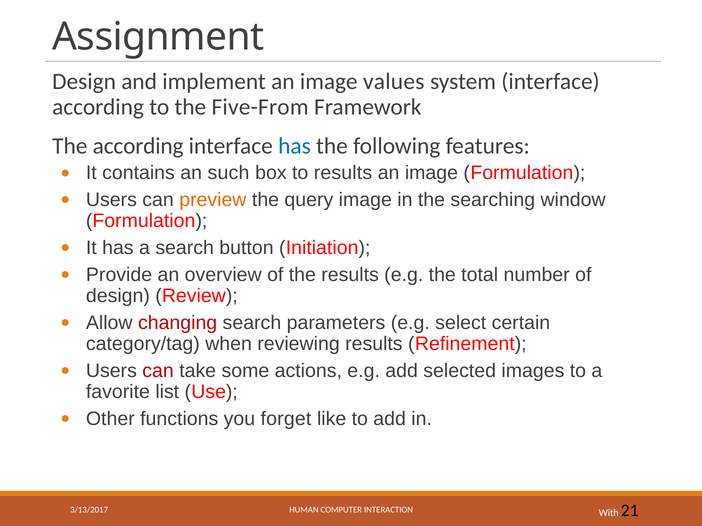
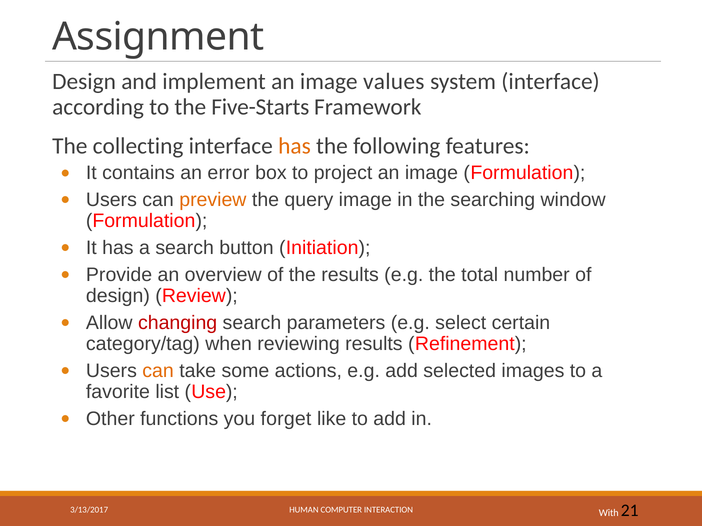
Five-From: Five-From -> Five-Starts (260, 107)
The according: according -> collecting (138, 146)
has colour: blue -> orange (294, 146)
such: such -> error (228, 173)
to results: results -> project (343, 173)
can colour: red -> orange (158, 371)
